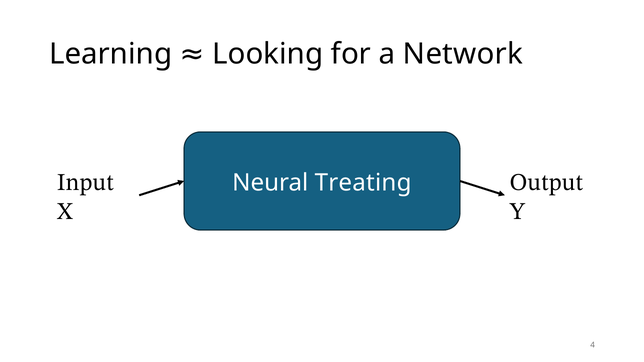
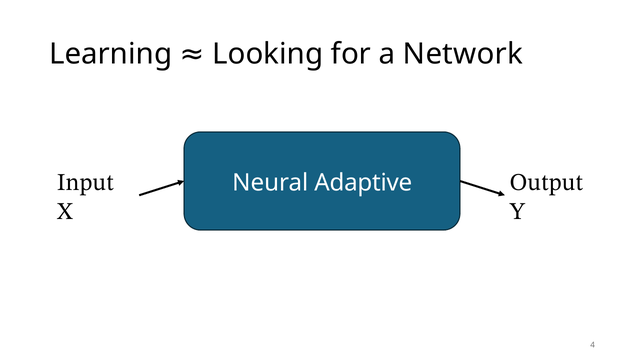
Treating: Treating -> Adaptive (363, 183)
